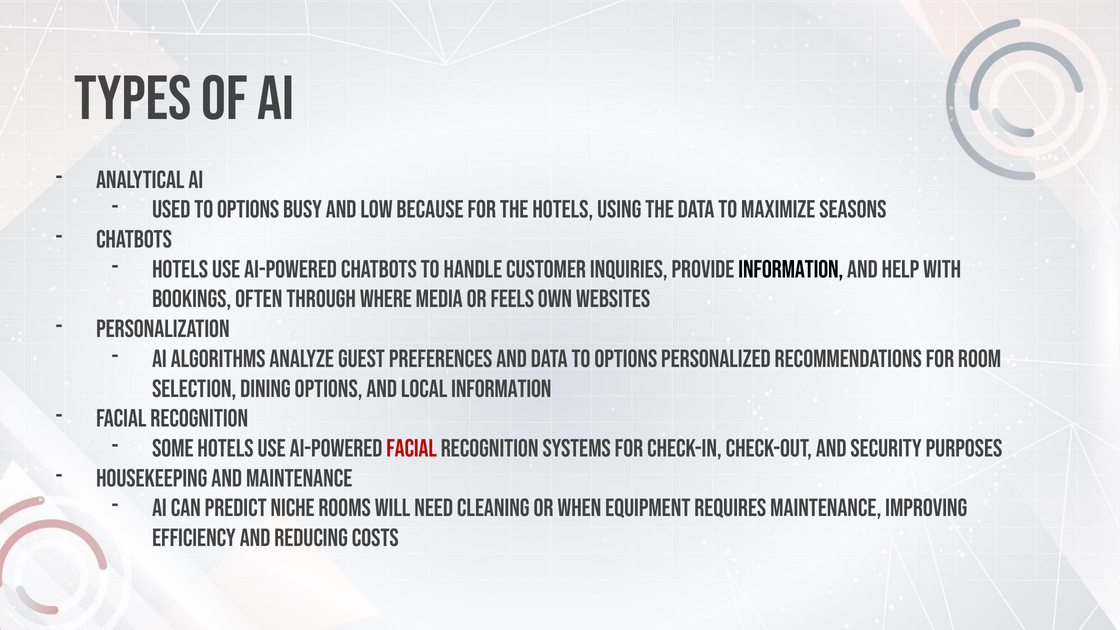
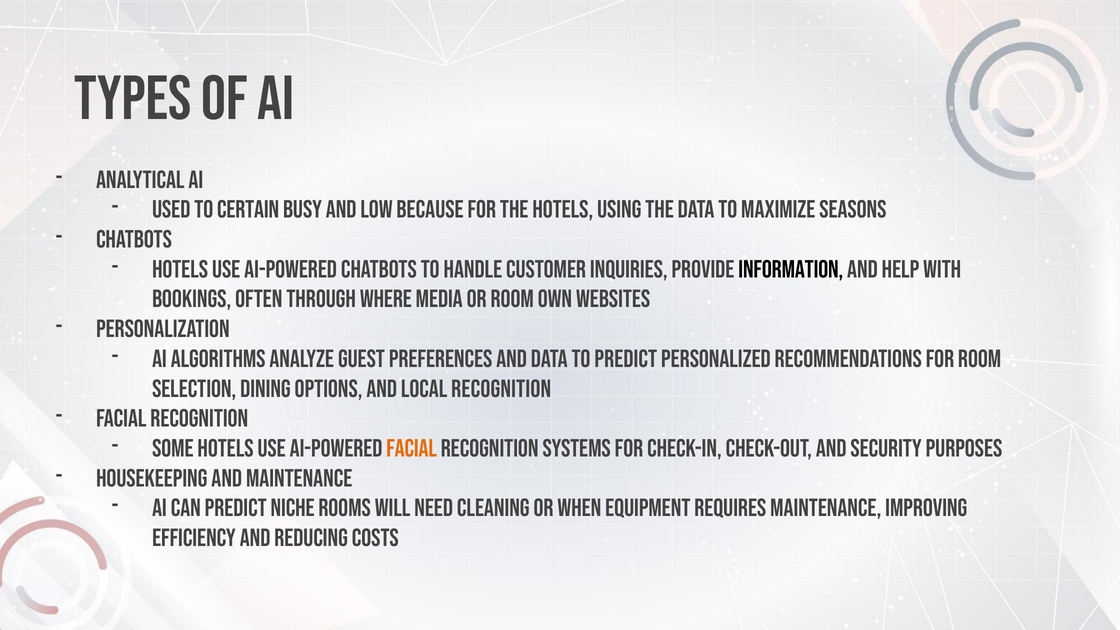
used to options: options -> certain (248, 210)
or feels: feels -> room (512, 299)
data to options: options -> predict (626, 359)
local information: information -> recognition (501, 389)
facial colour: red -> orange (412, 449)
